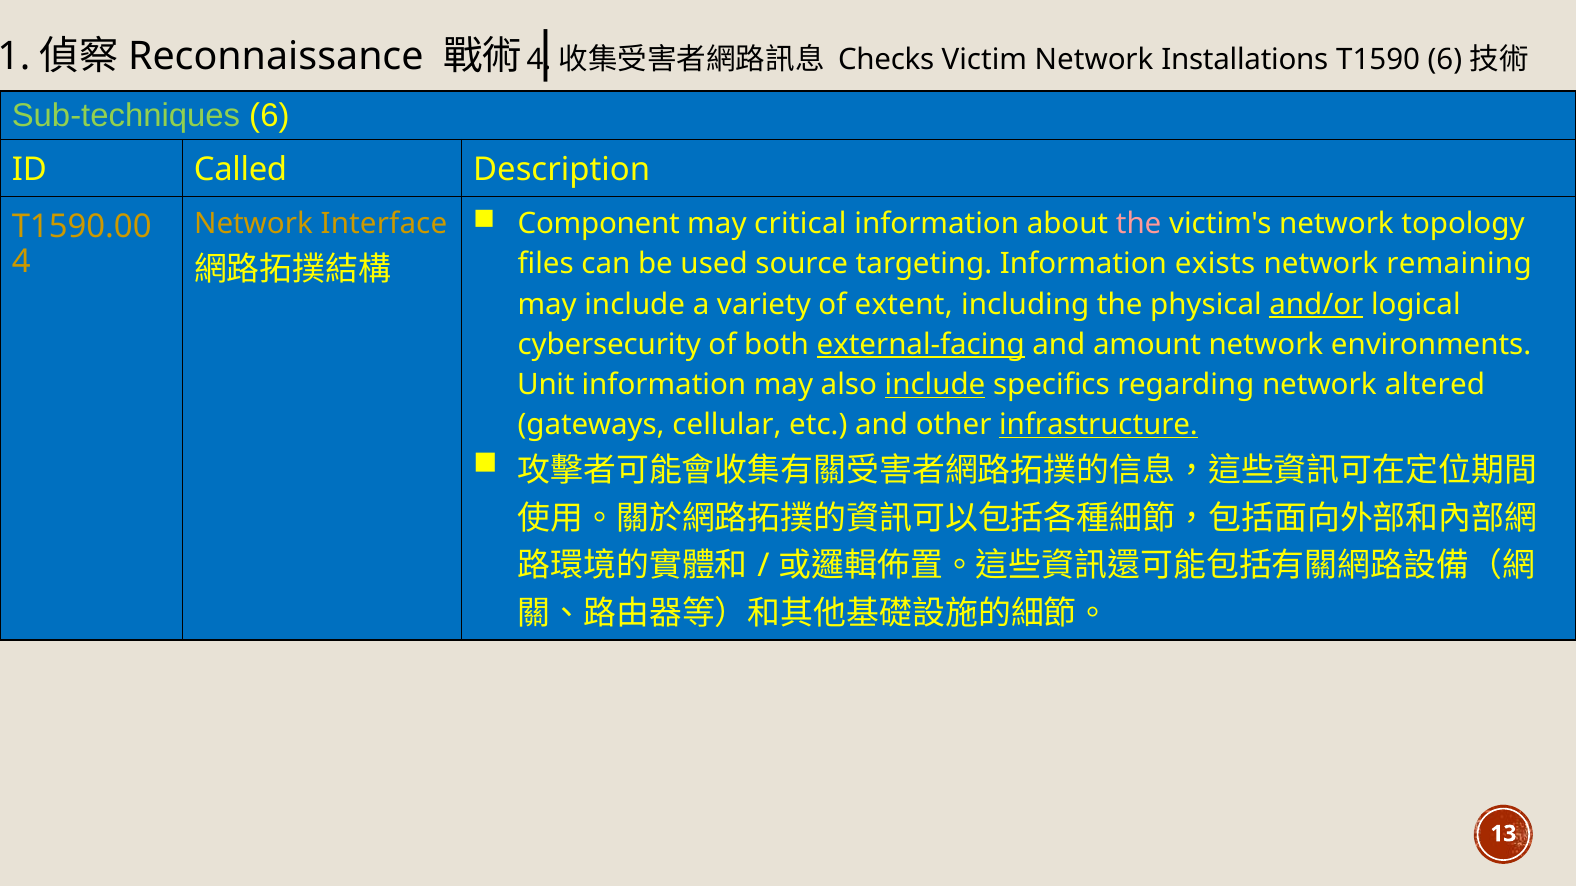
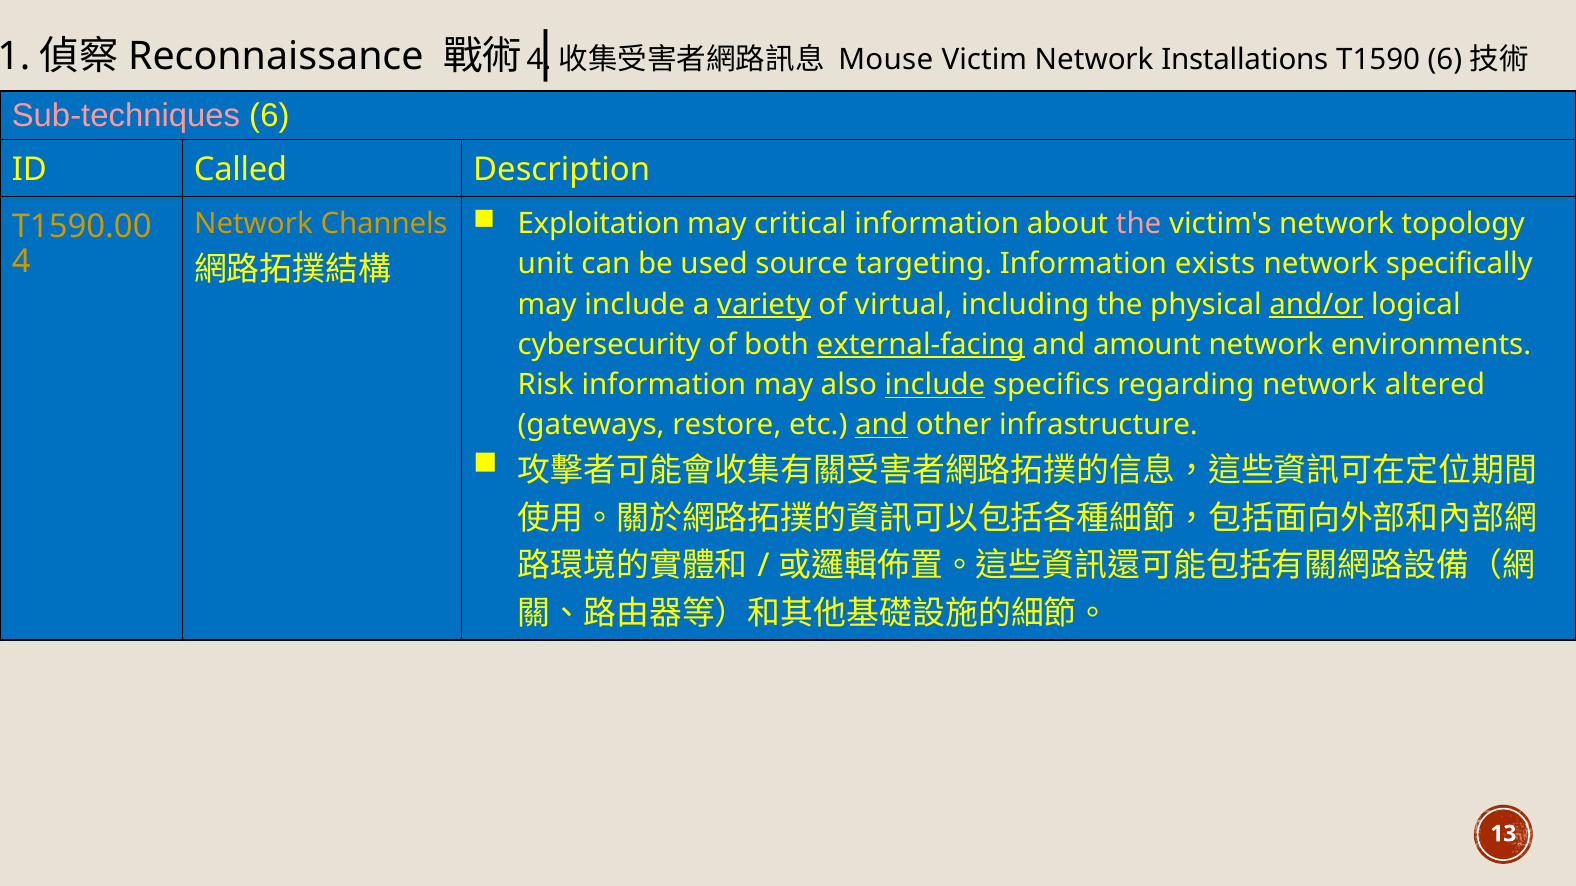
Checks: Checks -> Mouse (886, 60)
Sub-techniques colour: light green -> pink (126, 116)
Component: Component -> Exploitation (599, 224)
Interface: Interface -> Channels (384, 224)
files: files -> unit (546, 264)
remaining: remaining -> specifically (1459, 264)
variety underline: none -> present (764, 304)
extent: extent -> virtual (904, 304)
Unit: Unit -> Risk (546, 385)
cellular: cellular -> restore (727, 425)
and underline: none -> present (882, 425)
infrastructure underline: present -> none (1099, 425)
